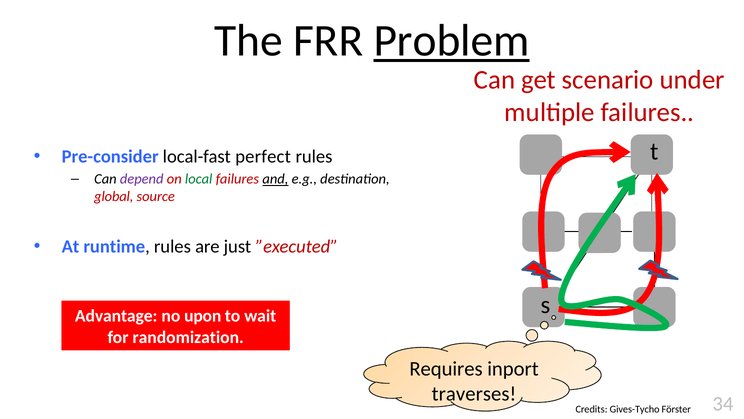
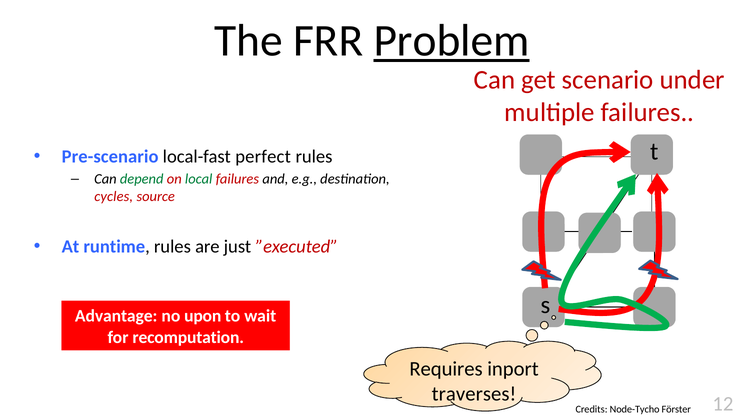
Pre-consider: Pre-consider -> Pre-scenario (110, 157)
depend colour: purple -> green (142, 179)
and underline: present -> none (275, 179)
global: global -> cycles (114, 196)
randomization: randomization -> recomputation (188, 337)
Gives-Tycho: Gives-Tycho -> Node-Tycho (635, 409)
34: 34 -> 12 (723, 403)
